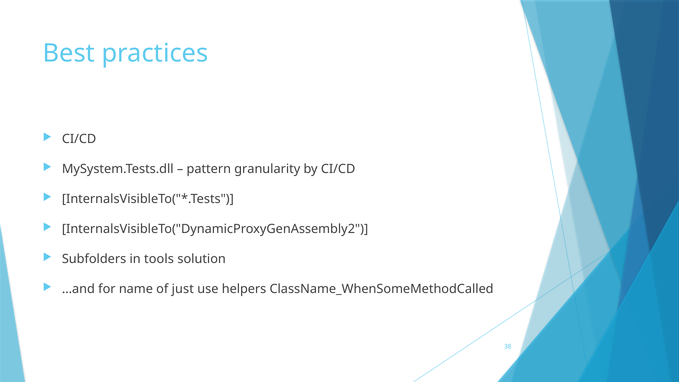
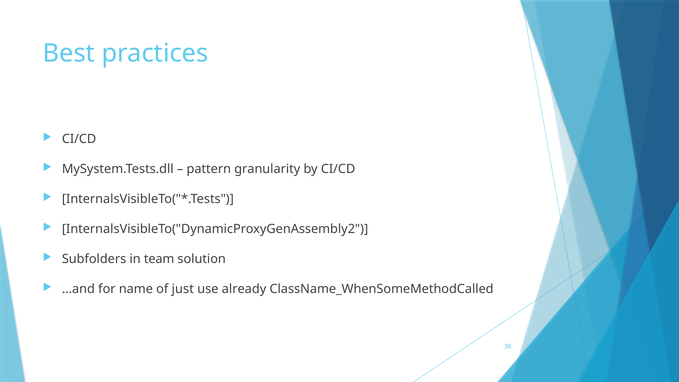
tools: tools -> team (159, 259)
helpers: helpers -> already (244, 289)
